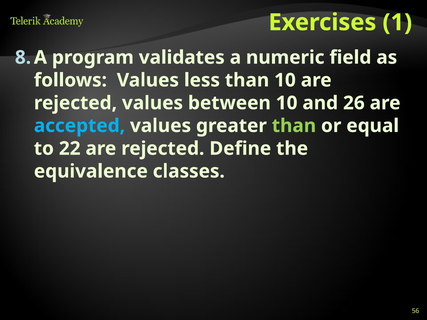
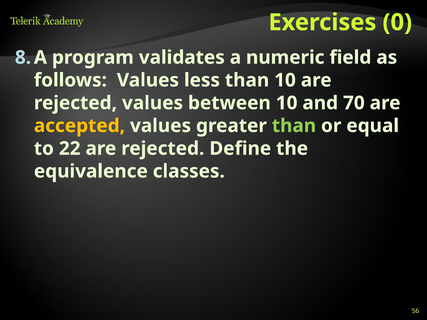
1: 1 -> 0 (397, 22)
26: 26 -> 70 (354, 103)
accepted colour: light blue -> yellow (79, 126)
